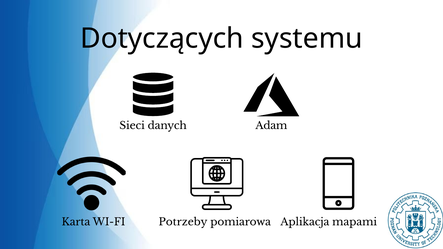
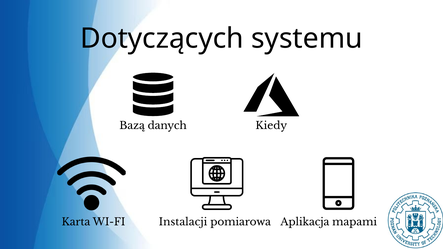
Sieci: Sieci -> Bazą (132, 126)
Adam: Adam -> Kiedy (271, 126)
Potrzeby: Potrzeby -> Instalacji (183, 222)
